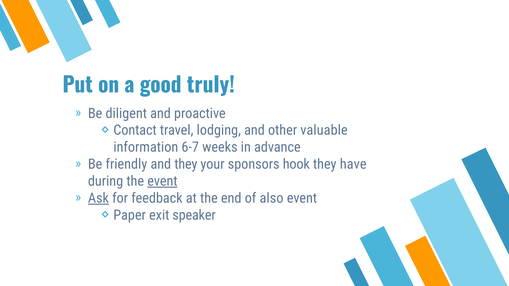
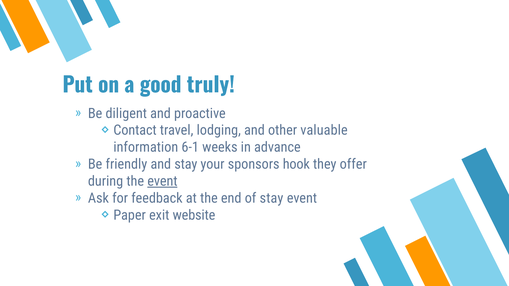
6-7: 6-7 -> 6-1 (190, 147)
and they: they -> stay (186, 164)
have: have -> offer (353, 164)
Ask underline: present -> none (98, 198)
of also: also -> stay (272, 198)
speaker: speaker -> website (194, 215)
